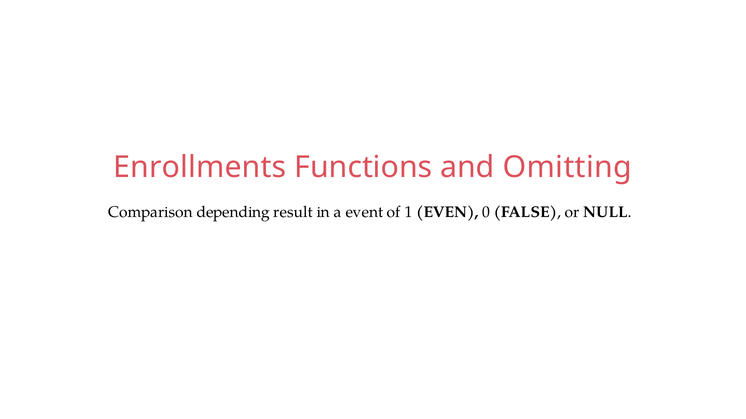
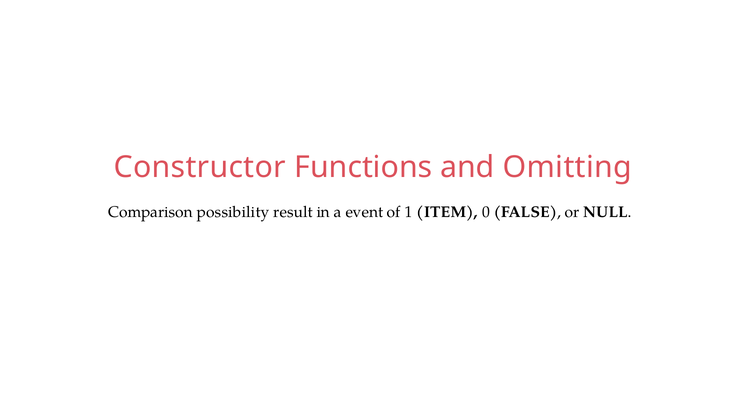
Enrollments: Enrollments -> Constructor (200, 168)
depending: depending -> possibility (233, 212)
EVEN: EVEN -> ITEM (447, 212)
